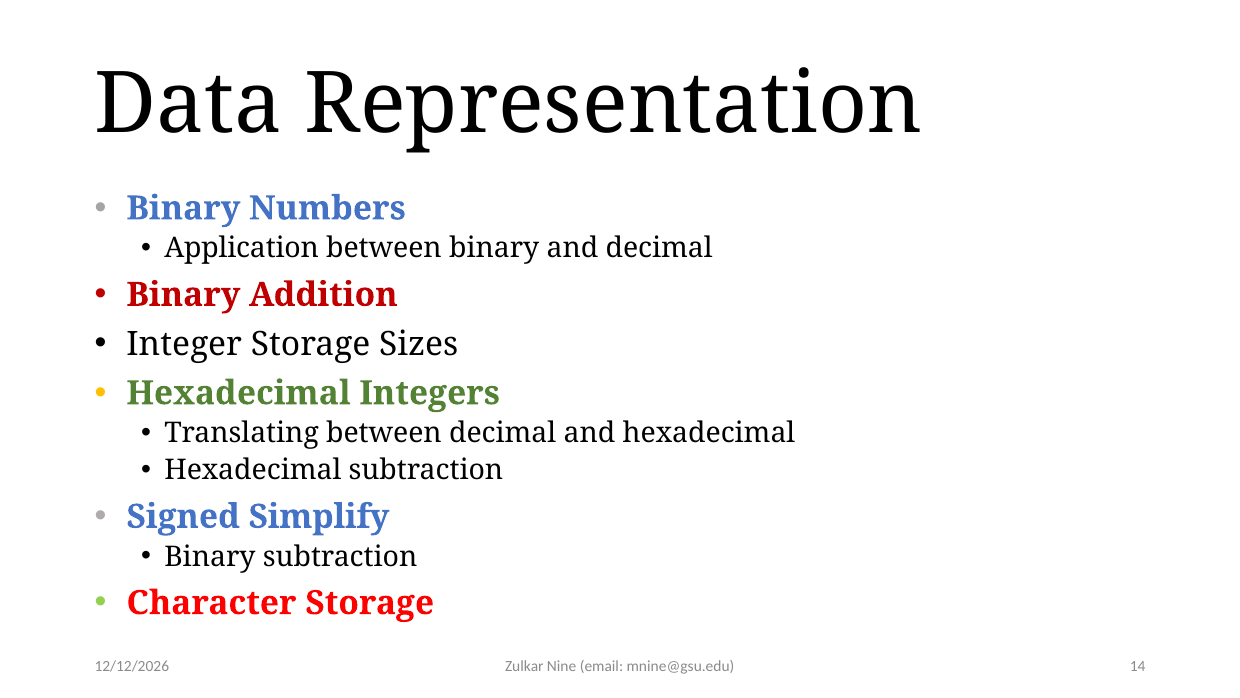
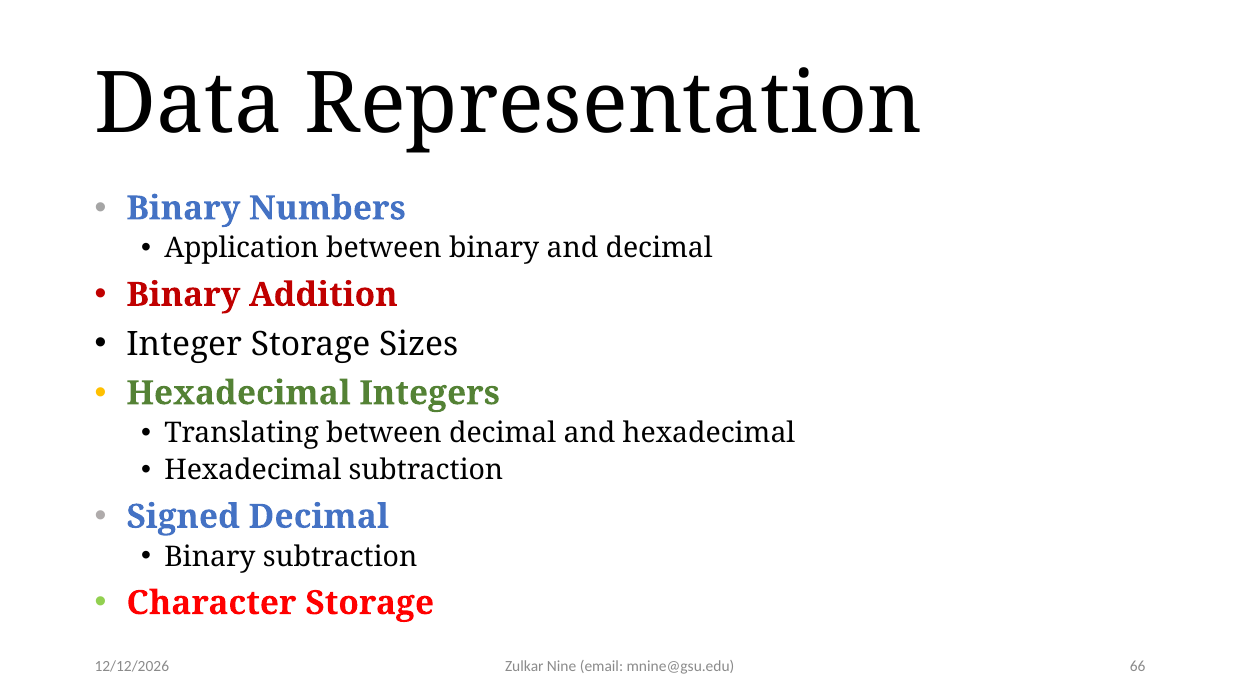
Signed Simplify: Simplify -> Decimal (319, 516)
14: 14 -> 66 (1138, 666)
